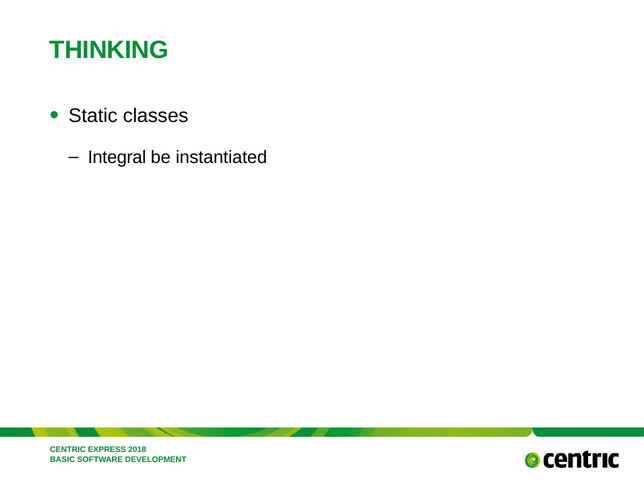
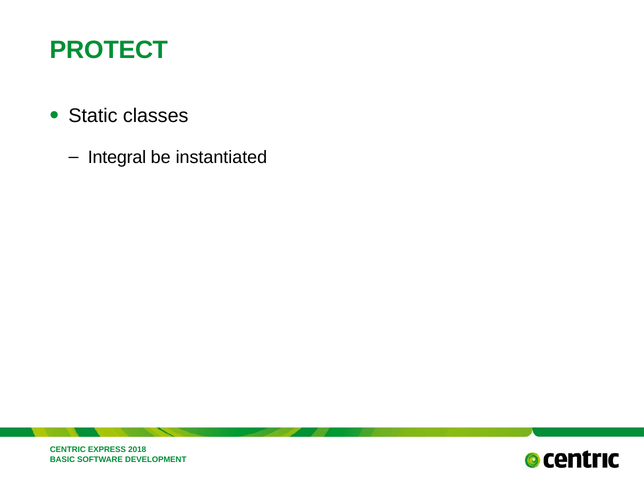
THINKING: THINKING -> PROTECT (109, 50)
